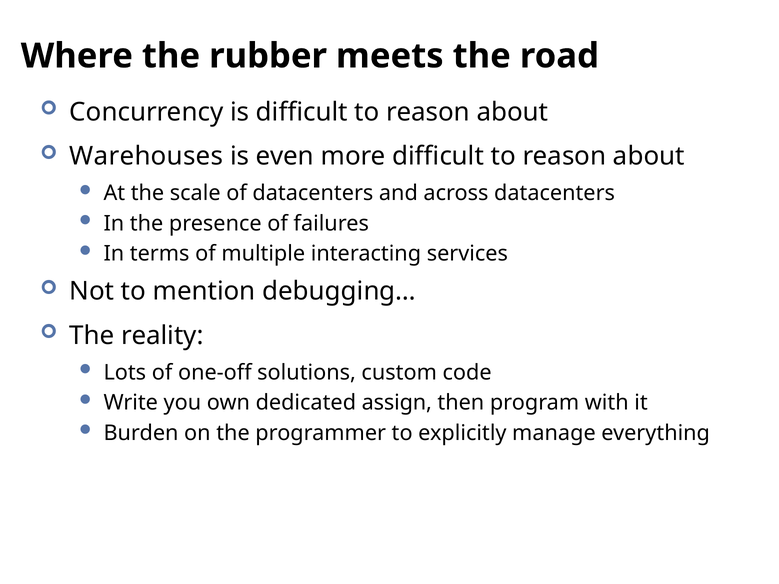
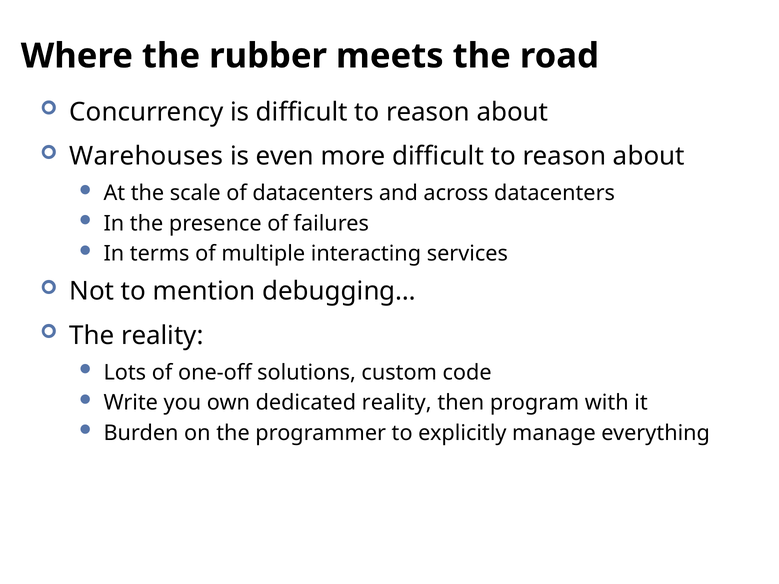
dedicated assign: assign -> reality (397, 403)
